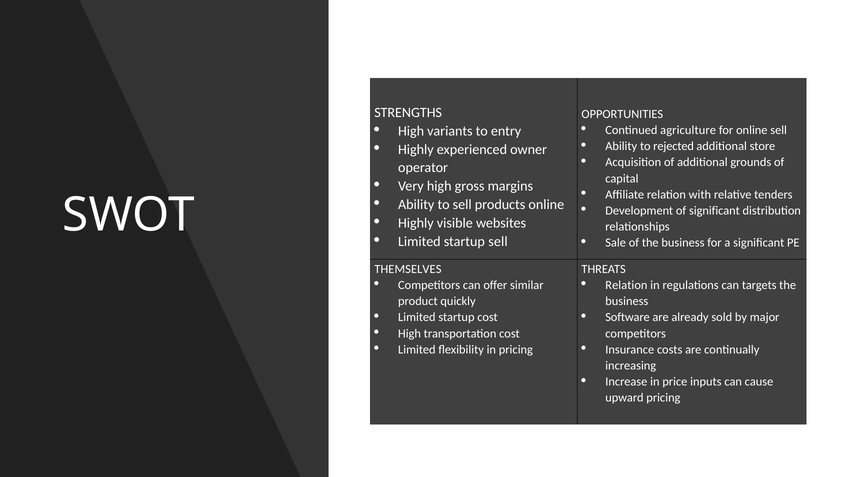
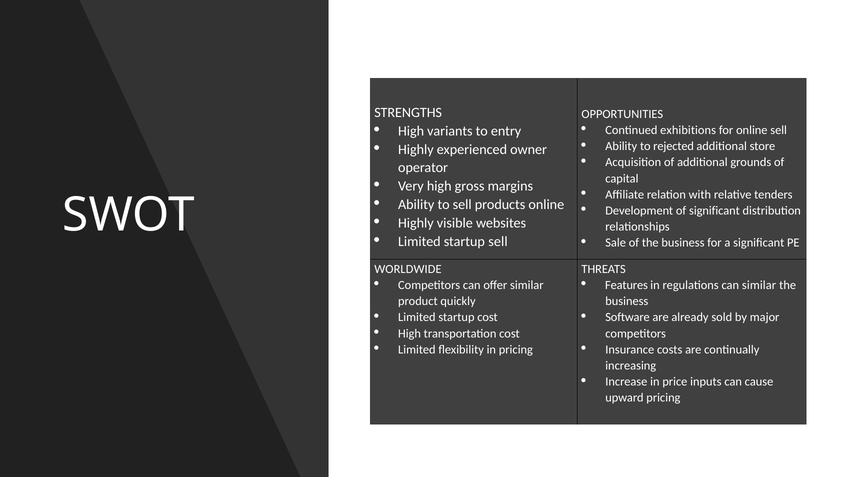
agriculture: agriculture -> exhibitions (688, 130)
THEMSELVES: THEMSELVES -> WORLDWIDE (408, 269)
Relation: Relation -> Features (627, 285)
can targets: targets -> similar (759, 285)
